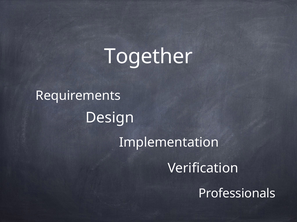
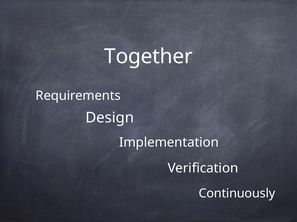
Professionals: Professionals -> Continuously (237, 194)
